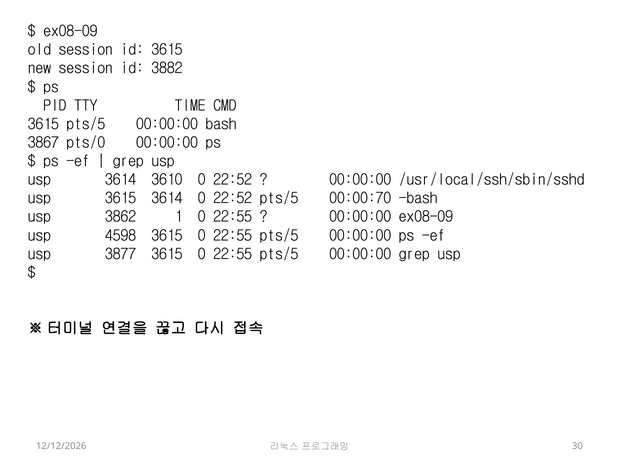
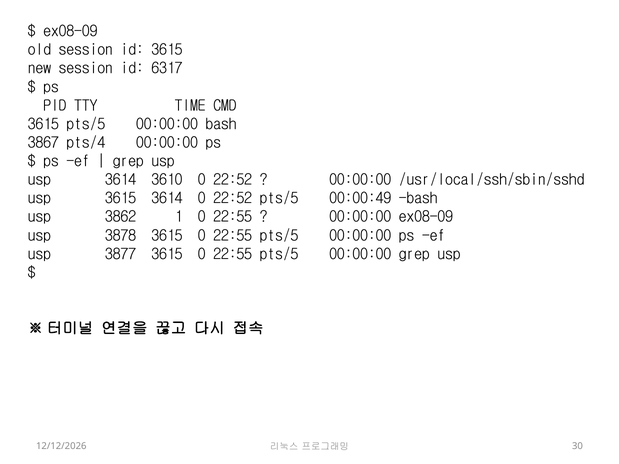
3882: 3882 -> 6317 (167, 68)
pts/0: pts/0 -> pts/4 (86, 143)
00:00:70: 00:00:70 -> 00:00:49 (360, 198)
4598: 4598 -> 3878 (121, 236)
